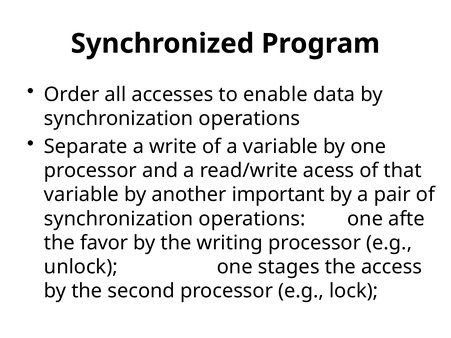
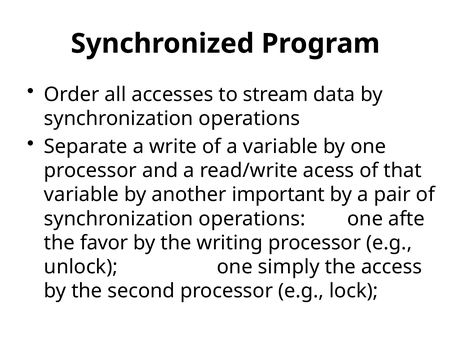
enable: enable -> stream (276, 95)
stages: stages -> simply (289, 267)
